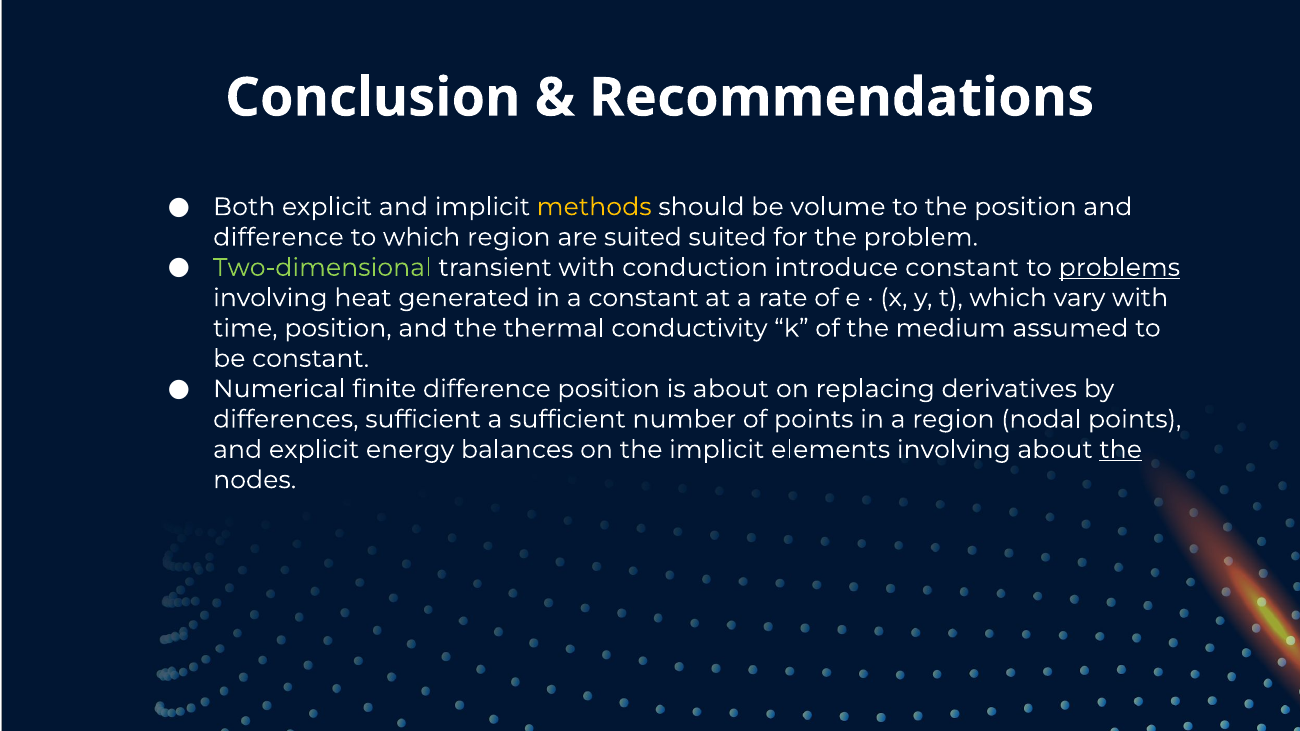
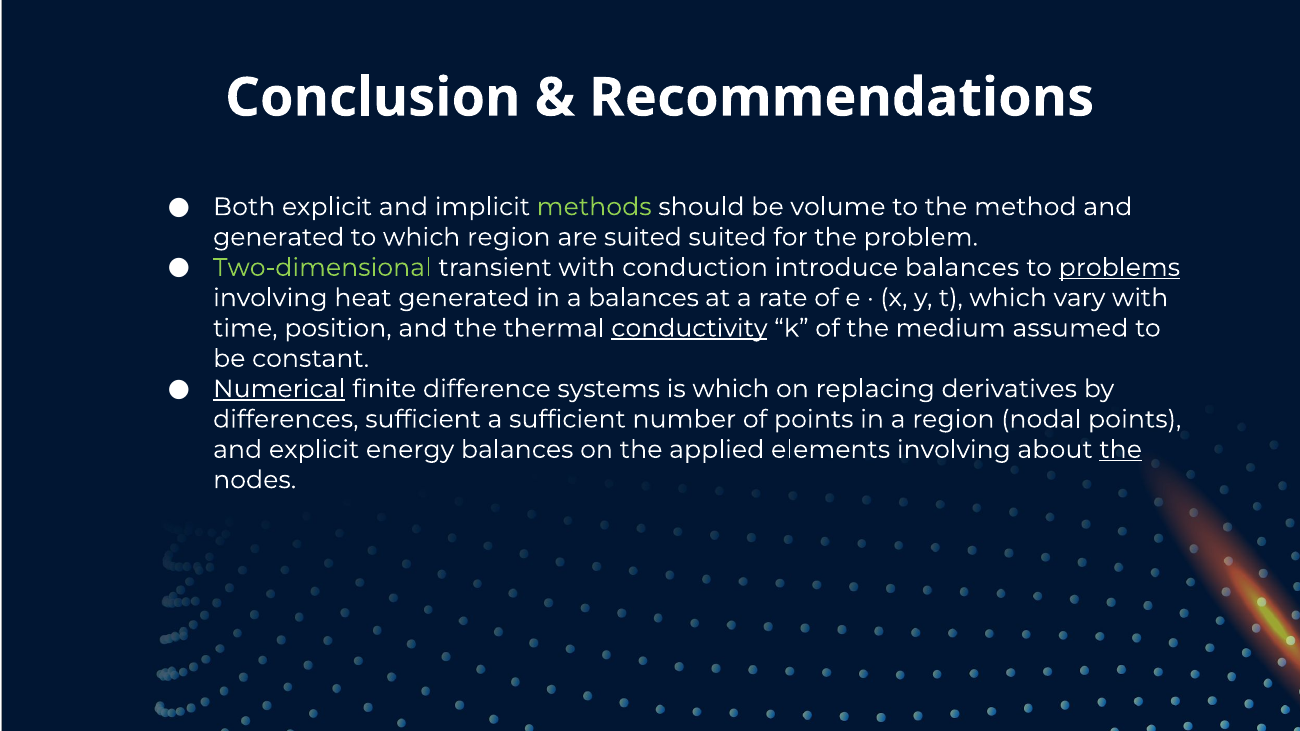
methods colour: yellow -> light green (594, 207)
the position: position -> method (1025, 207)
difference: difference -> generated (279, 237)
introduce constant: constant -> balances (962, 268)
a constant: constant -> balances (643, 298)
conductivity underline: none -> present (689, 328)
Numerical underline: none -> present (279, 389)
difference position: position -> systems (609, 389)
is about: about -> which (731, 389)
the implicit: implicit -> applied (717, 450)
